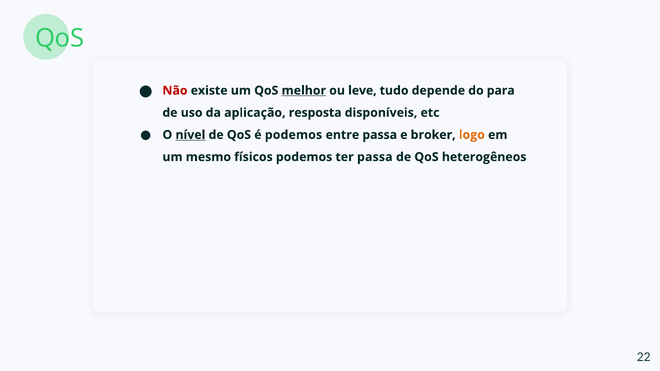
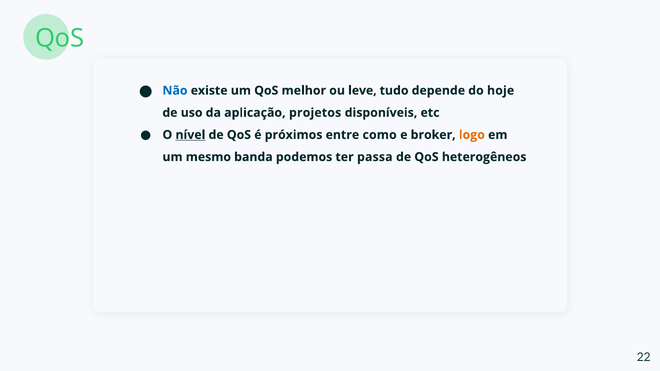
Não colour: red -> blue (175, 91)
melhor underline: present -> none (304, 91)
para: para -> hoje (501, 91)
resposta: resposta -> projetos (315, 113)
é podemos: podemos -> próximos (294, 135)
entre passa: passa -> como (380, 135)
físicos: físicos -> banda (253, 157)
